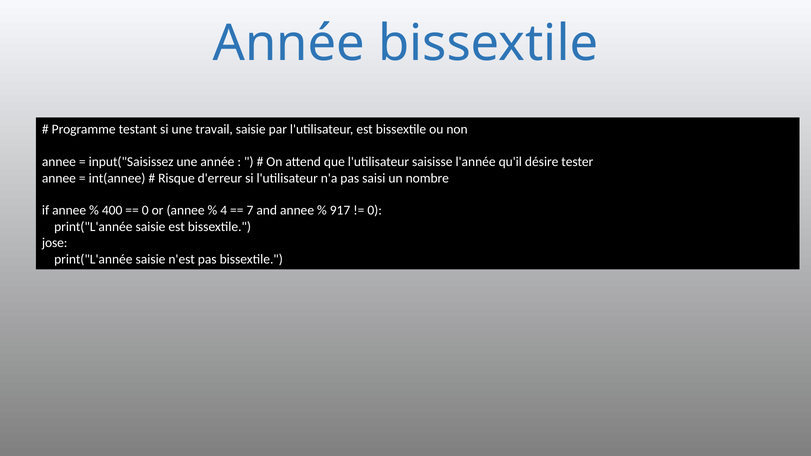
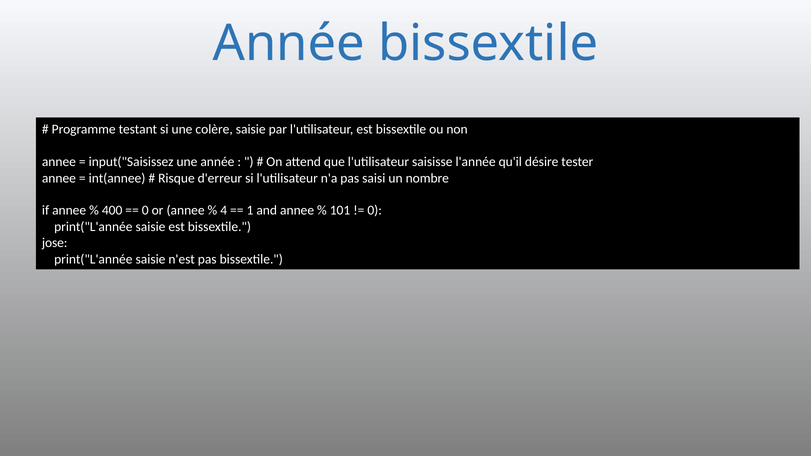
travail: travail -> colère (214, 130)
7: 7 -> 1 (250, 211)
917: 917 -> 101 (340, 211)
